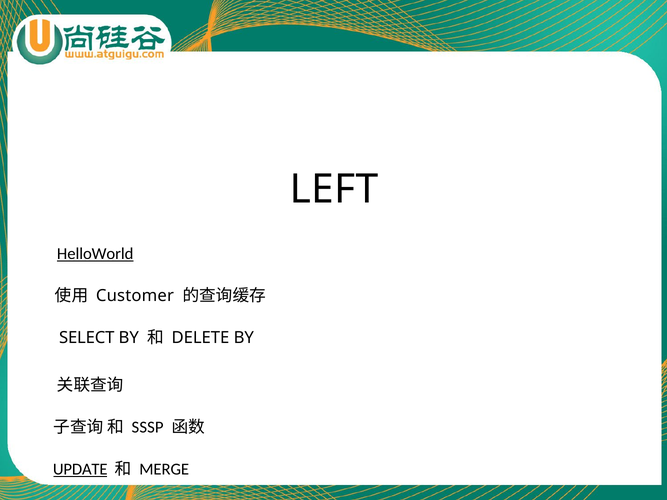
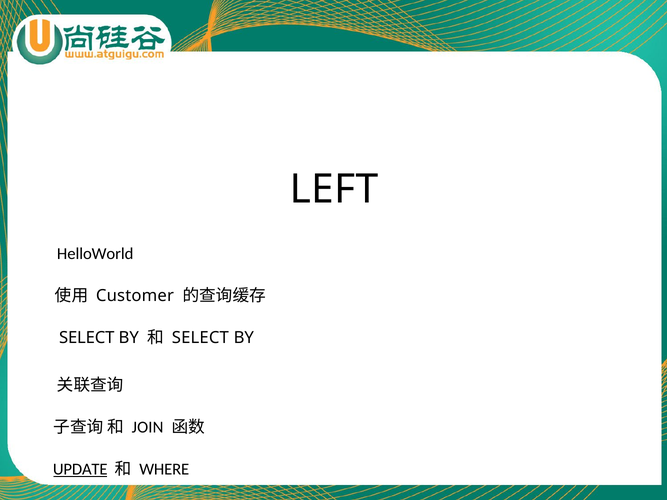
HelloWorld underline: present -> none (95, 254)
DELETE: DELETE -> SELECT (200, 338)
SSSP: SSSP -> JOIN (148, 427)
MERGE: MERGE -> WHERE (164, 469)
